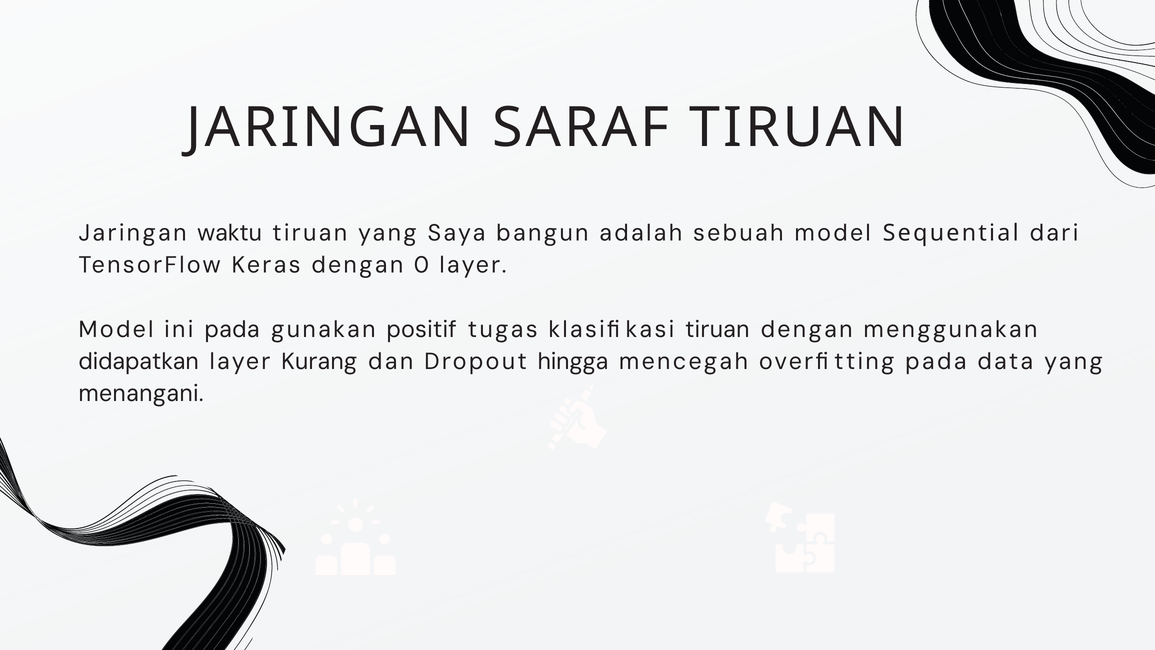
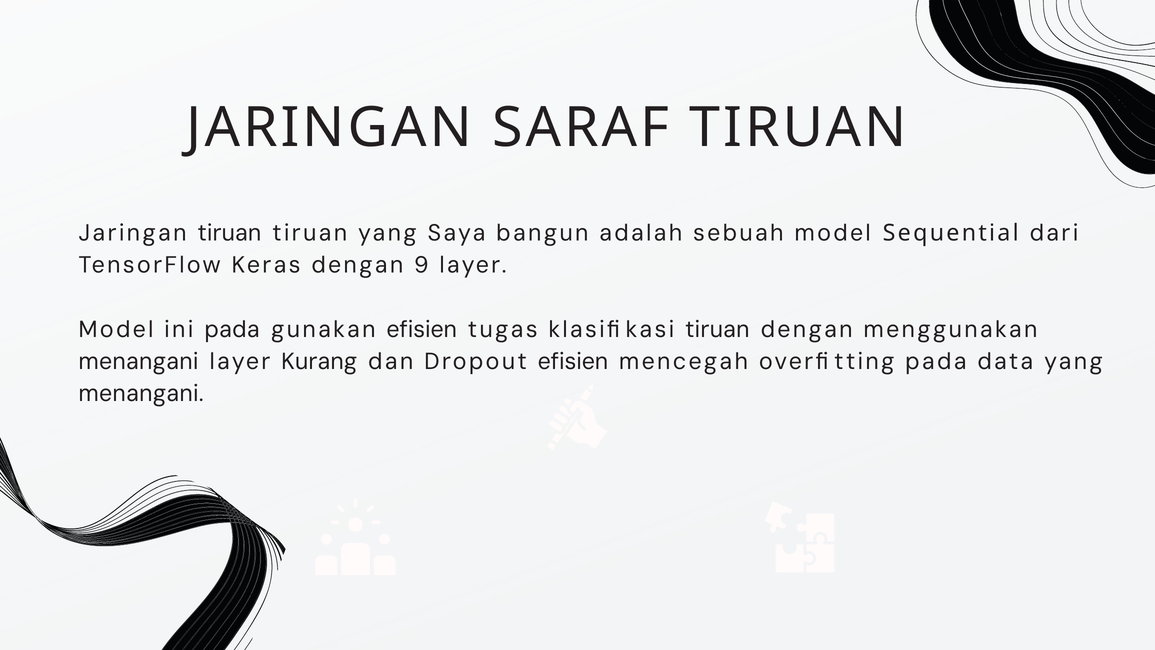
Jaringan waktu: waktu -> tiruan (229, 233)
0: 0 -> 9 (421, 265)
gunakan positif: positif -> efisien (422, 329)
didapatkan: didapatkan -> menangani (139, 361)
Dropout hingga: hingga -> efisien (573, 361)
